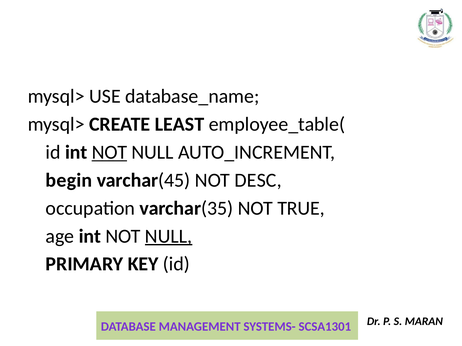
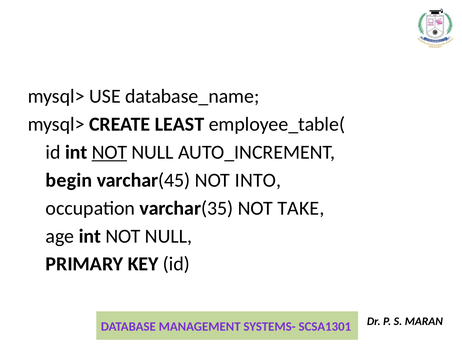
DESC: DESC -> INTO (258, 180)
TRUE: TRUE -> TAKE (301, 208)
NULL underline: present -> none (169, 236)
